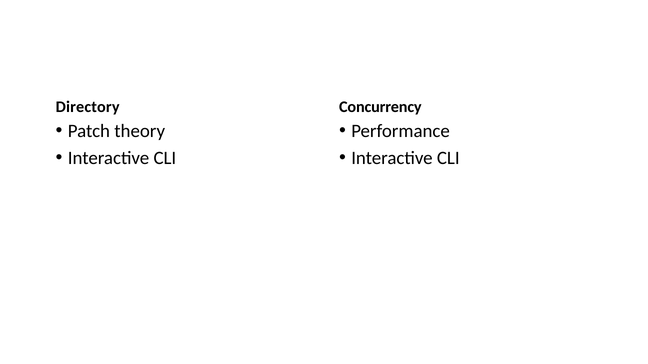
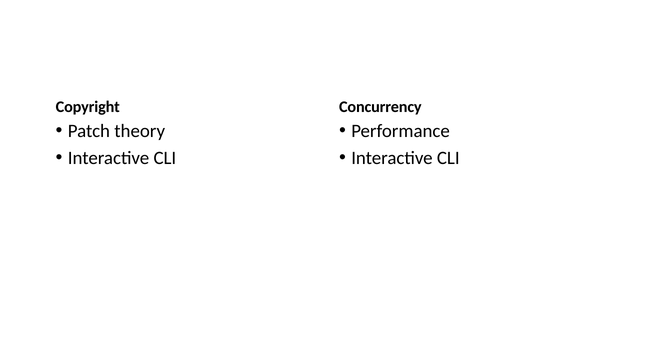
Directory: Directory -> Copyright (88, 107)
